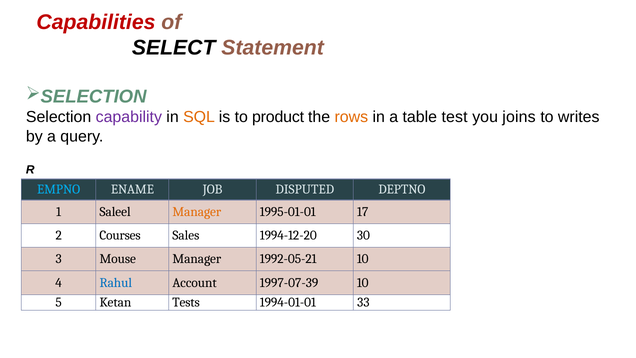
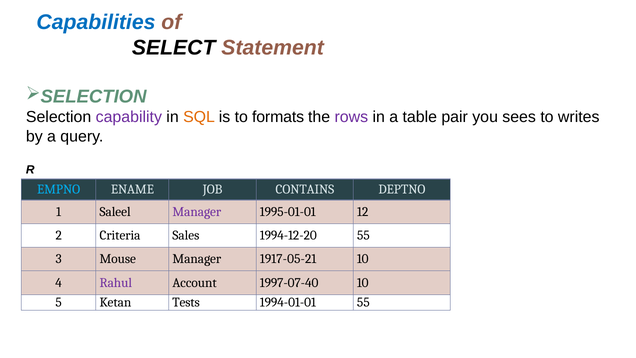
Capabilities colour: red -> blue (96, 22)
product: product -> formats (278, 117)
rows colour: orange -> purple (351, 117)
test: test -> pair (455, 117)
joins: joins -> sees (519, 117)
DISPUTED: DISPUTED -> CONTAINS (305, 189)
Manager colour: orange -> purple (197, 212)
17: 17 -> 12 (363, 212)
Courses: Courses -> Criteria (120, 235)
1994-12-20 30: 30 -> 55 (363, 235)
1992-05-21: 1992-05-21 -> 1917-05-21 (288, 259)
Rahul colour: blue -> purple (116, 282)
1997-07-39: 1997-07-39 -> 1997-07-40 (289, 282)
1994-01-01 33: 33 -> 55 (363, 302)
